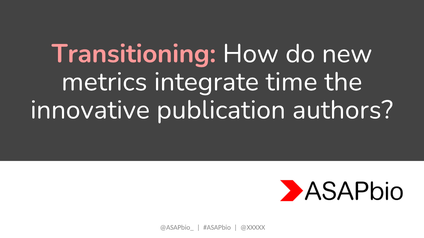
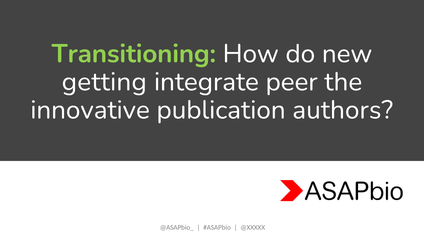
Transitioning colour: pink -> light green (134, 54)
metrics: metrics -> getting (104, 82)
time: time -> peer (292, 82)
